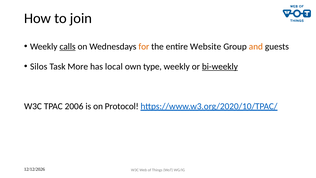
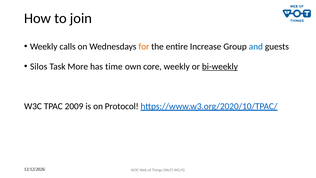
calls underline: present -> none (68, 47)
Website: Website -> Increase (206, 47)
and colour: orange -> blue (256, 47)
local: local -> time (114, 66)
type: type -> core (152, 66)
2006: 2006 -> 2009 (74, 106)
